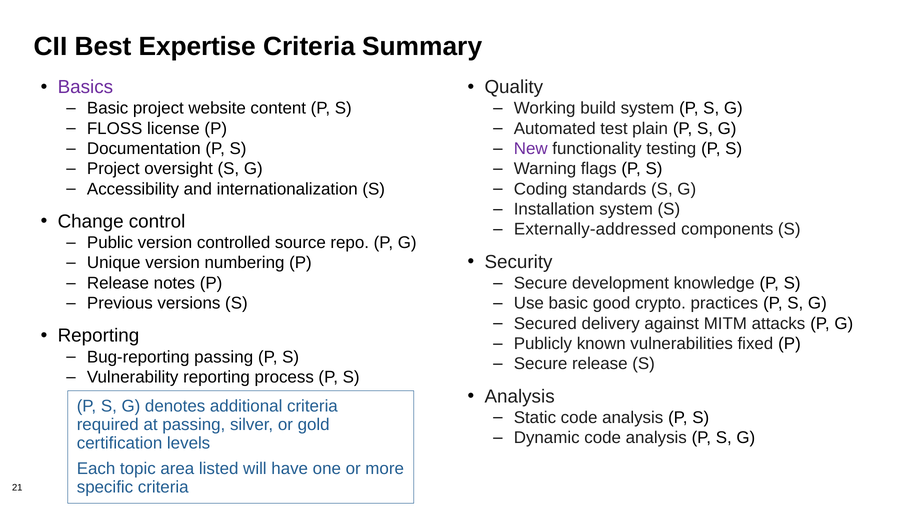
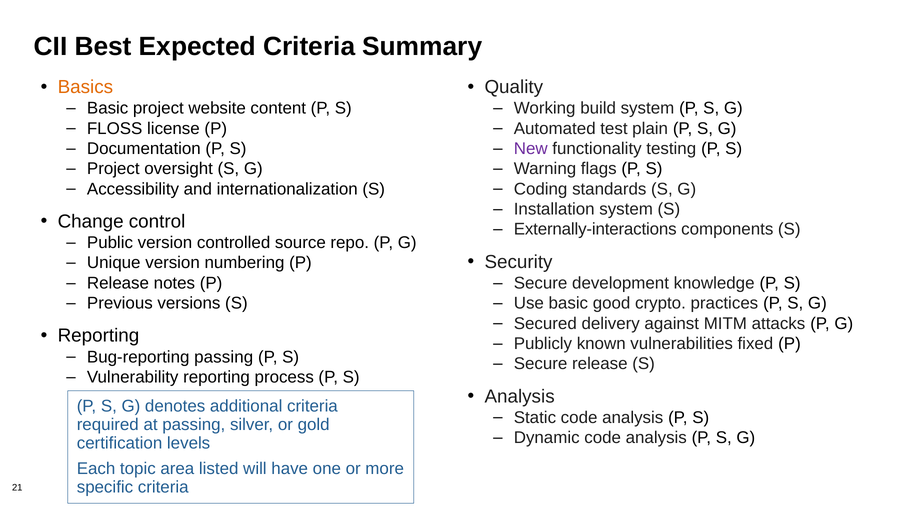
Expertise: Expertise -> Expected (197, 47)
Basics colour: purple -> orange (85, 87)
Externally-addressed: Externally-addressed -> Externally-interactions (595, 229)
